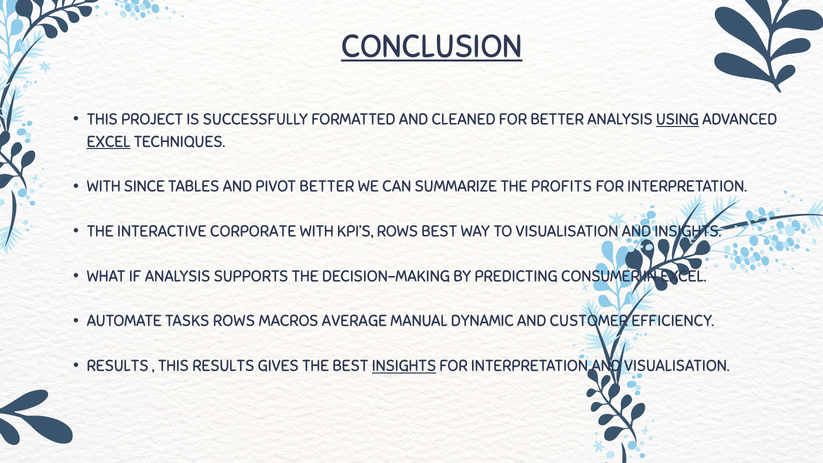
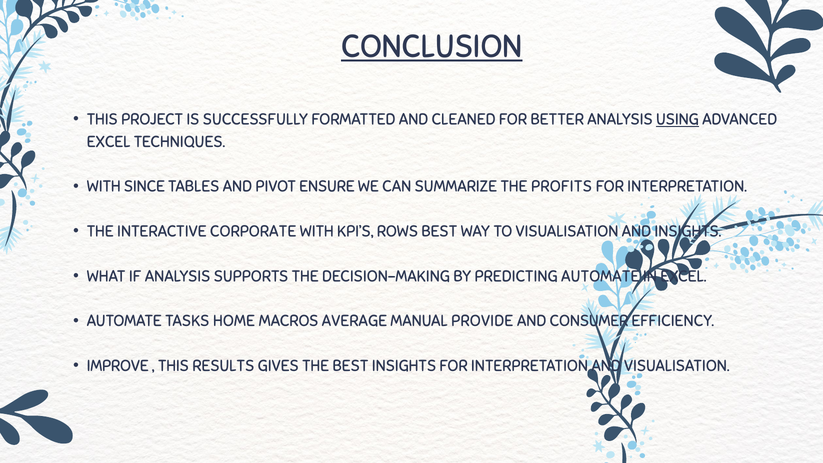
EXCEL underline: present -> none (109, 142)
PIVOT BETTER: BETTER -> ENSURE (327, 187)
PREDICTING CONSUMER: CONSUMER -> AUTOMATE (600, 276)
TASKS ROWS: ROWS -> HOME (234, 321)
DYNAMIC: DYNAMIC -> PROVIDE (482, 321)
CUSTOMER: CUSTOMER -> CONSUMER (589, 321)
RESULTS: RESULTS -> IMPROVE (118, 366)
INSIGHTS underline: present -> none (404, 366)
